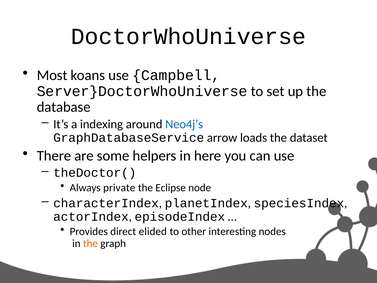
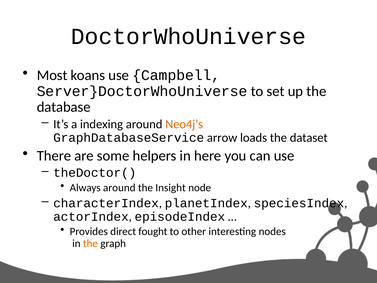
Neo4j’s colour: blue -> orange (184, 124)
Always private: private -> around (119, 187)
Eclipse: Eclipse -> Insight (171, 187)
elided: elided -> fought (153, 231)
